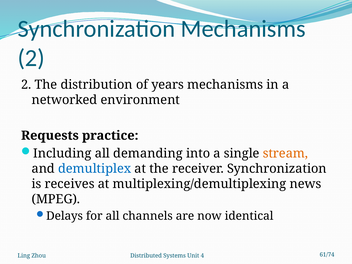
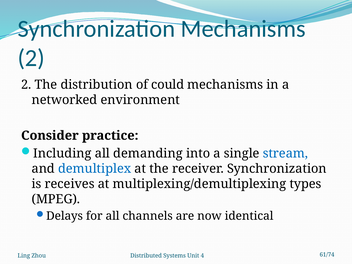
years: years -> could (168, 85)
Requests: Requests -> Consider (50, 136)
stream colour: orange -> blue (285, 153)
news: news -> types (305, 184)
